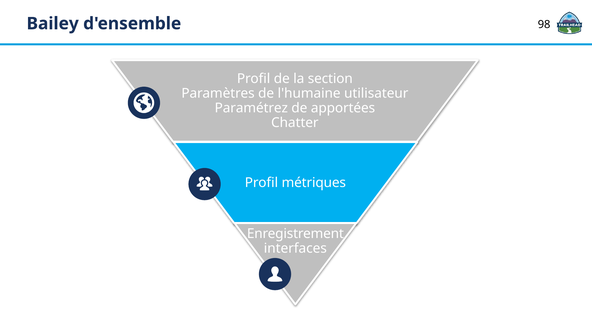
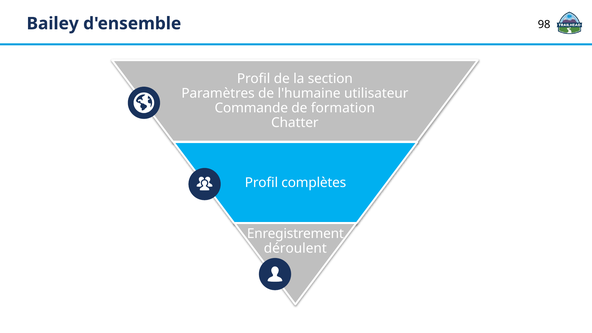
Paramétrez: Paramétrez -> Commande (251, 108)
apportées: apportées -> formation (343, 108)
métriques: métriques -> complètes (314, 183)
interfaces: interfaces -> déroulent (295, 248)
